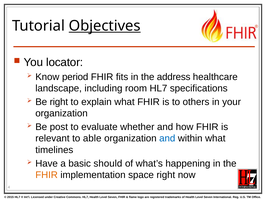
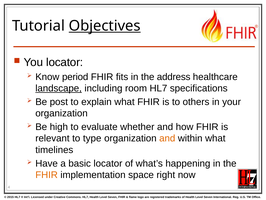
landscape underline: none -> present (59, 88)
Be right: right -> post (59, 102)
post: post -> high (59, 127)
able: able -> type (92, 138)
and colour: blue -> orange (167, 138)
basic should: should -> locator (108, 163)
